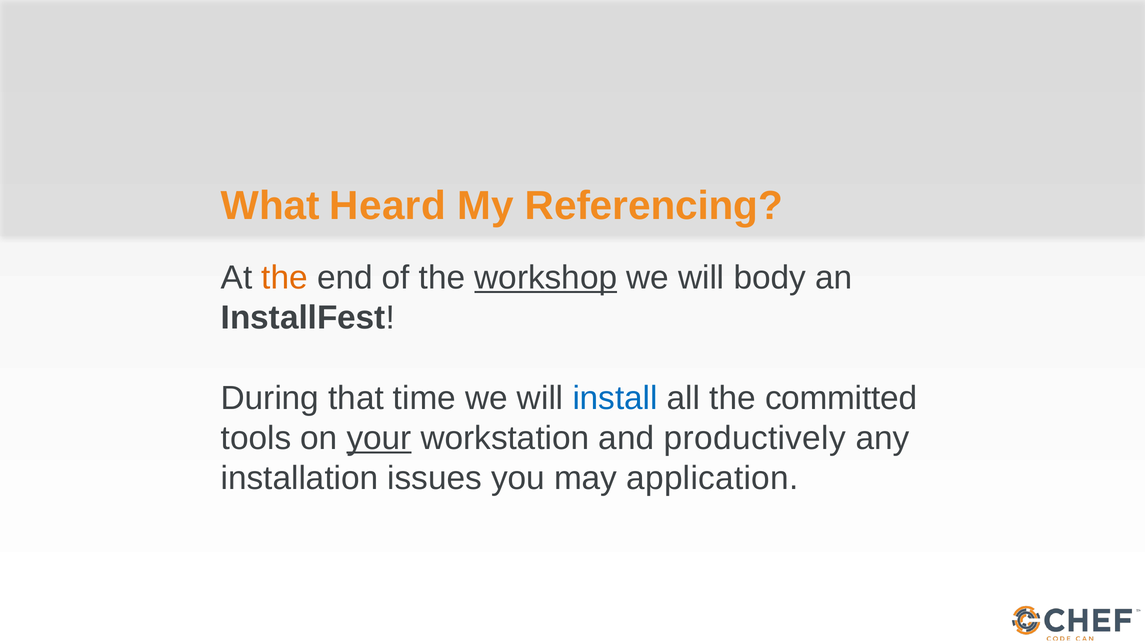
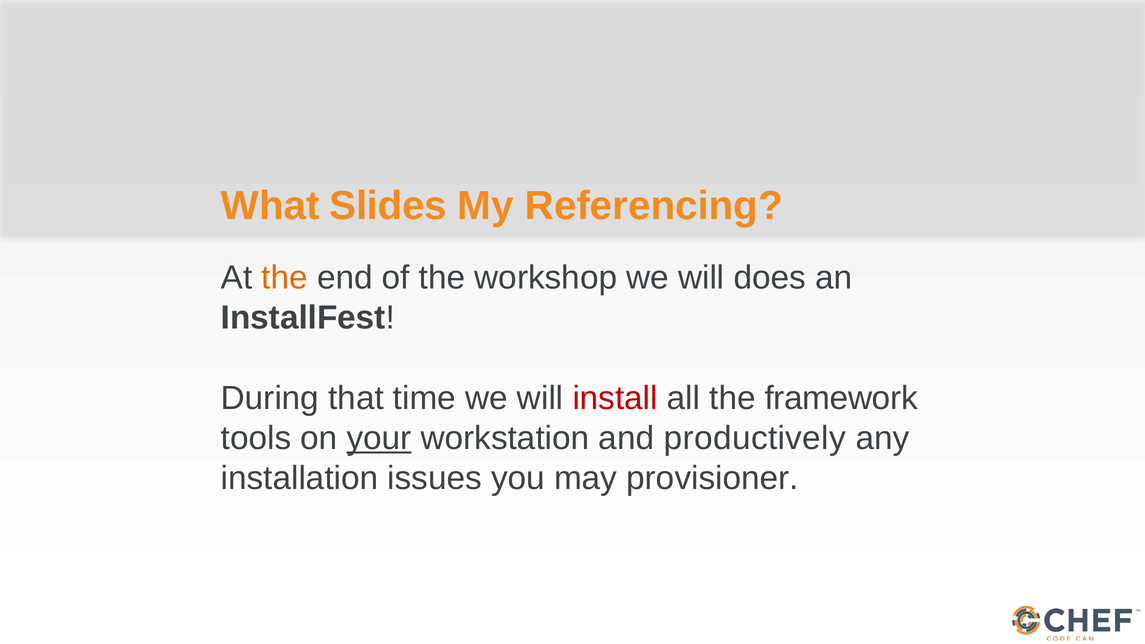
Heard: Heard -> Slides (388, 206)
workshop underline: present -> none (546, 278)
body: body -> does (770, 278)
install colour: blue -> red (615, 398)
committed: committed -> framework (841, 398)
application: application -> provisioner (712, 478)
